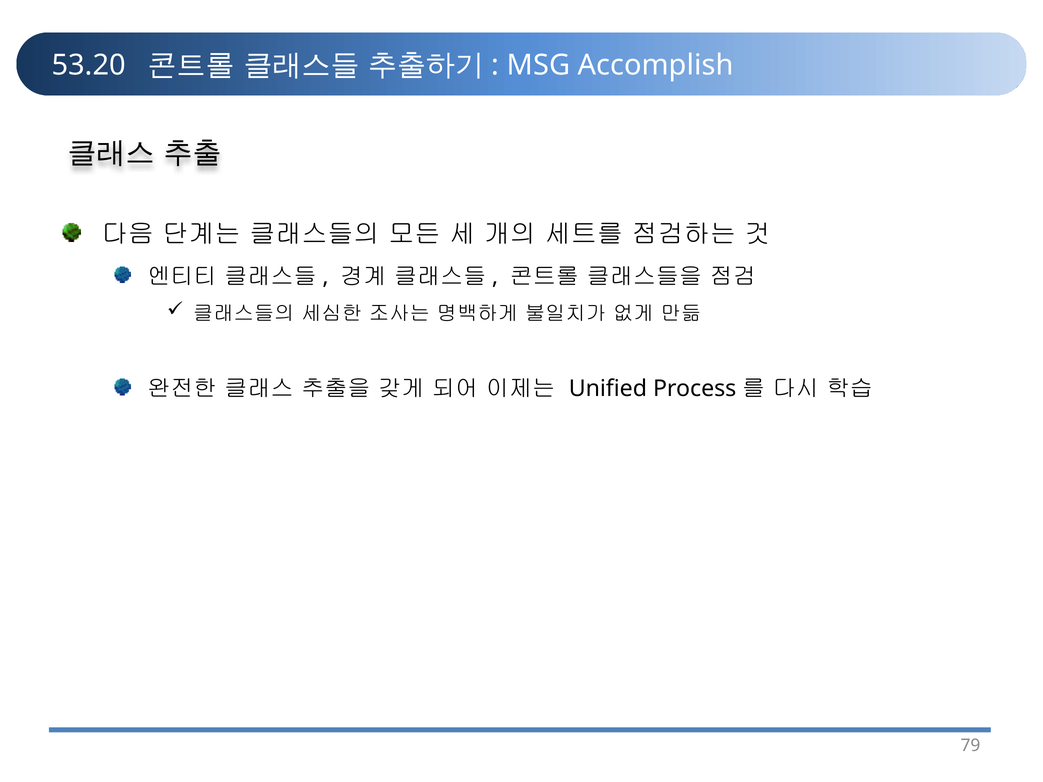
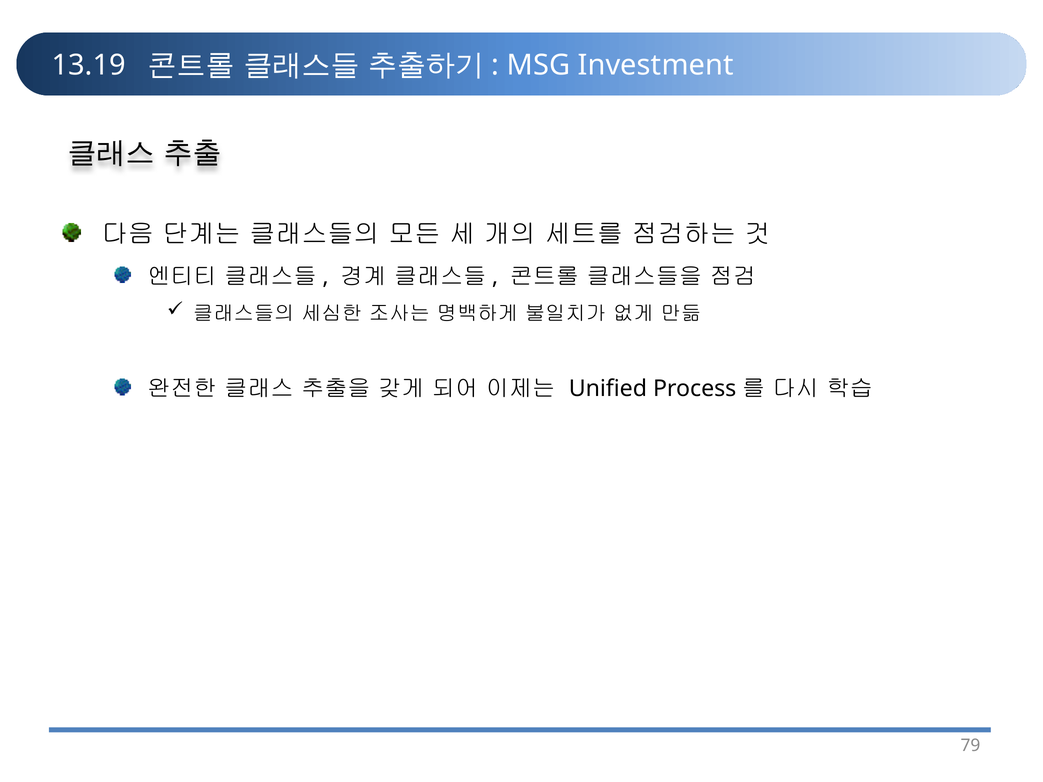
53.20: 53.20 -> 13.19 (89, 65)
Accomplish: Accomplish -> Investment (656, 65)
